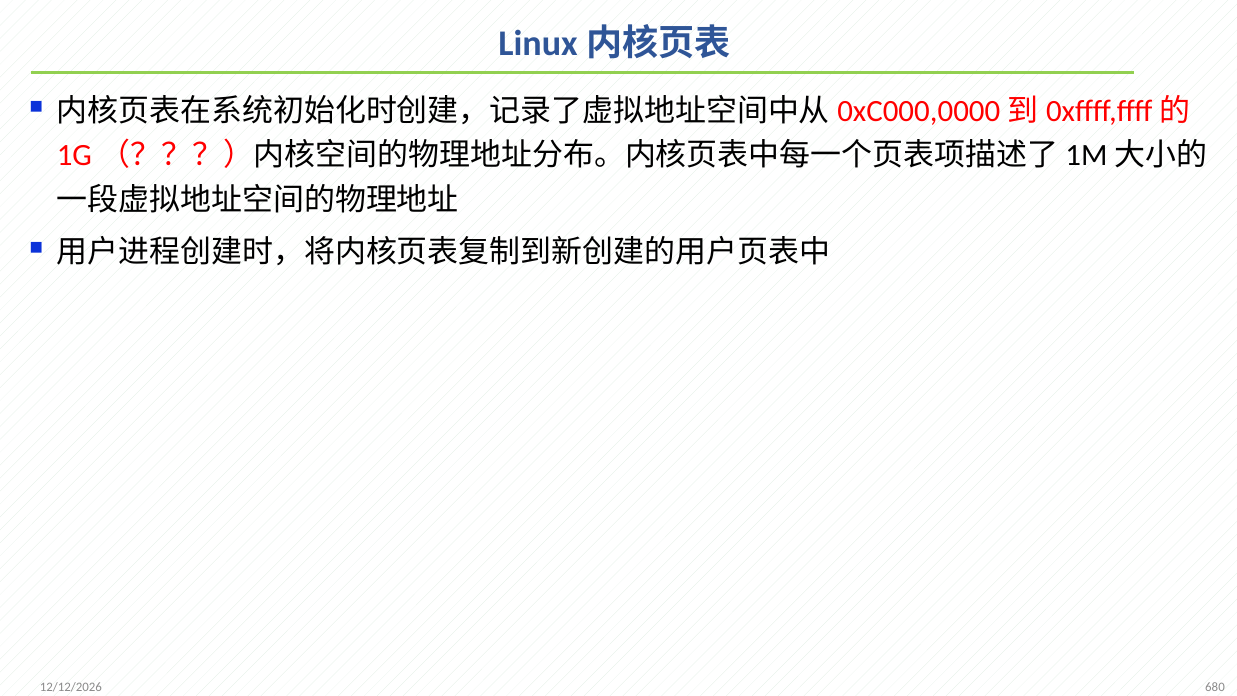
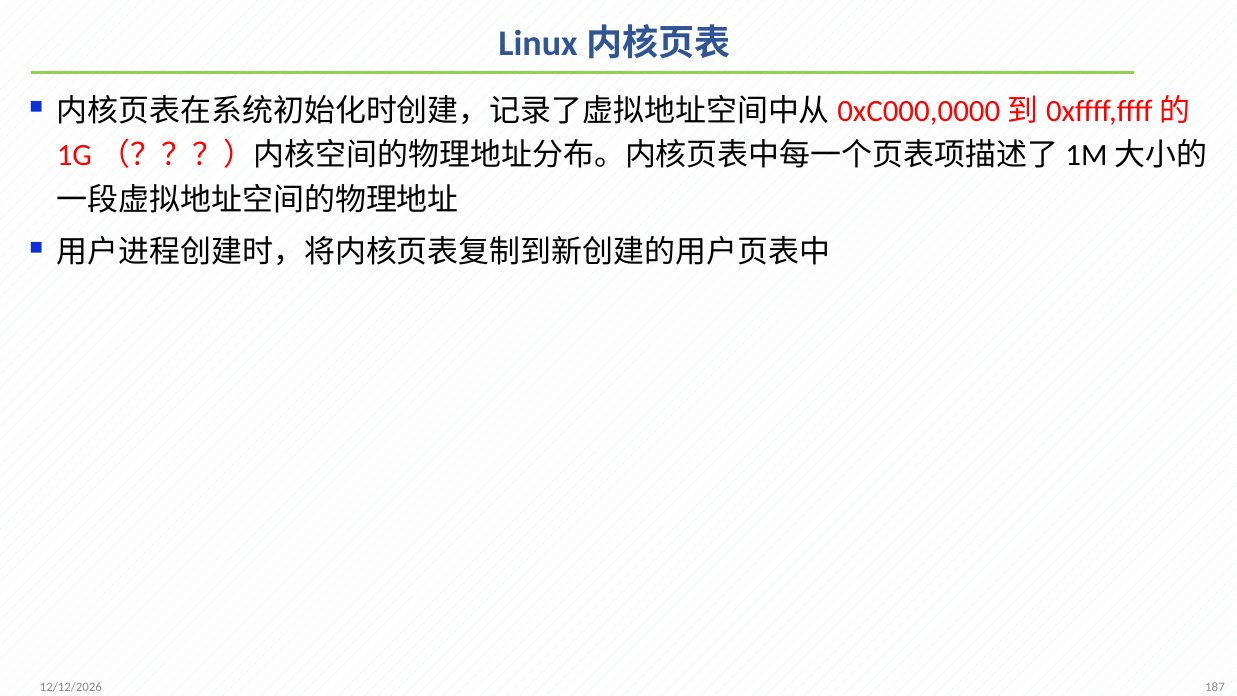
680: 680 -> 187 (1215, 687)
